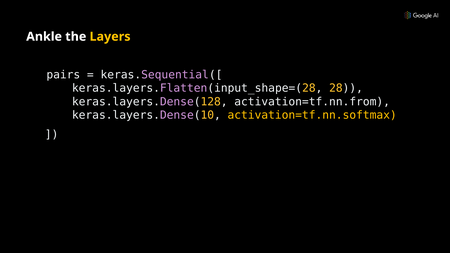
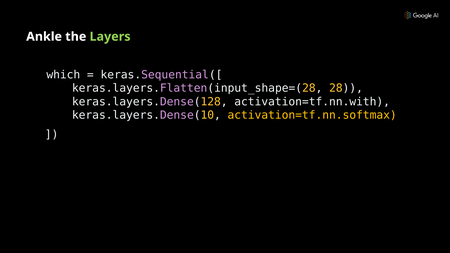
Layers colour: yellow -> light green (110, 37)
pairs: pairs -> which (63, 75)
activation=tf.nn.from: activation=tf.nn.from -> activation=tf.nn.with (312, 102)
